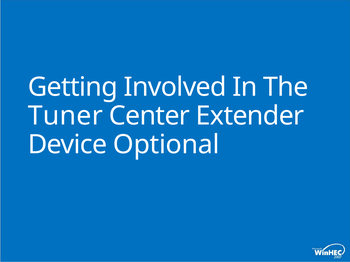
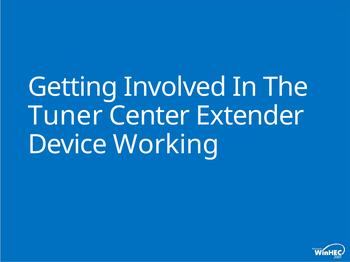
Optional: Optional -> Working (166, 145)
